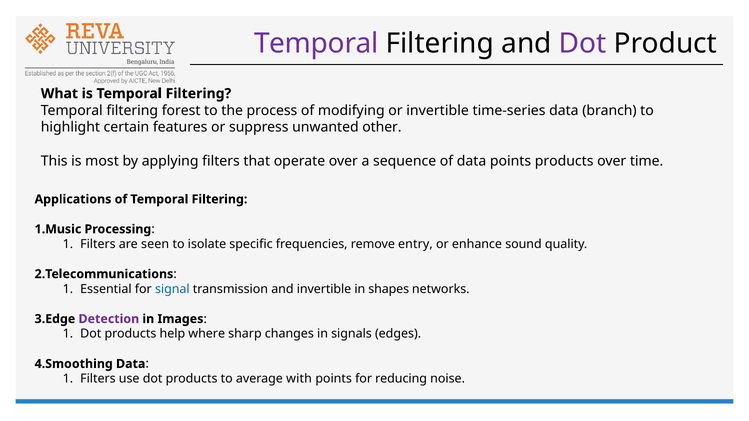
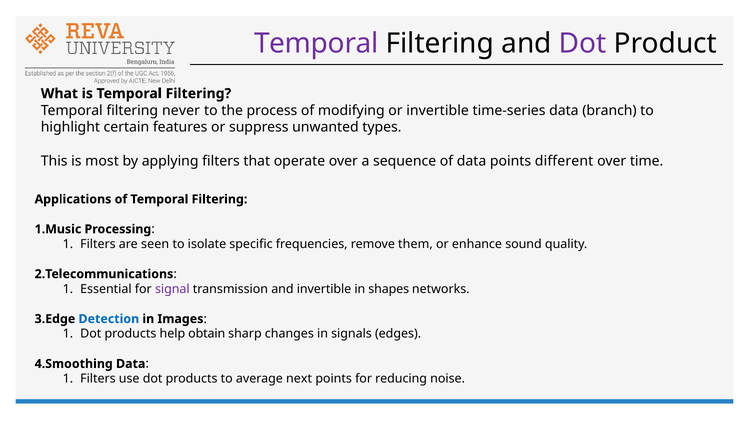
forest: forest -> never (181, 110)
other: other -> types (382, 127)
points products: products -> different (564, 161)
entry: entry -> them (415, 244)
signal colour: blue -> purple (172, 289)
Detection colour: purple -> blue (109, 319)
where: where -> obtain (207, 334)
with: with -> next (299, 379)
